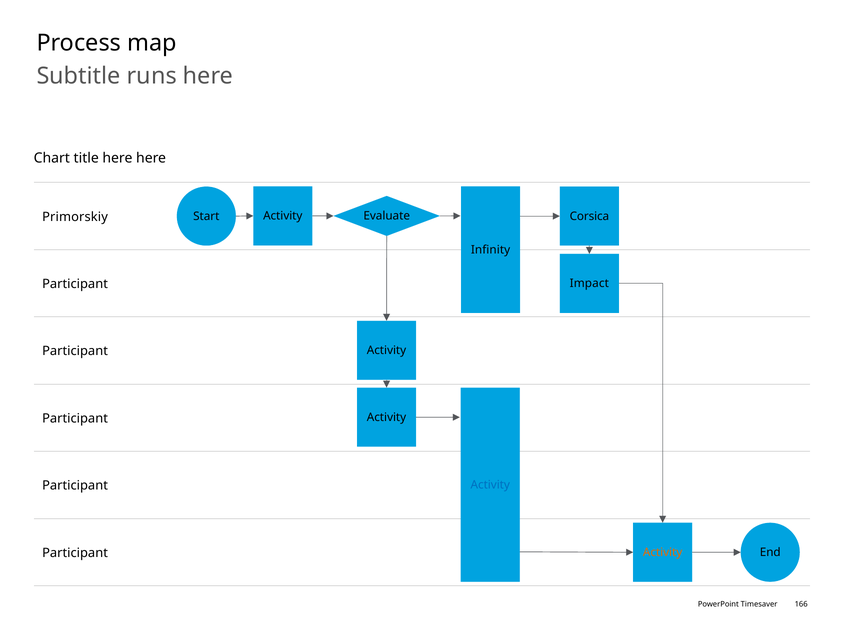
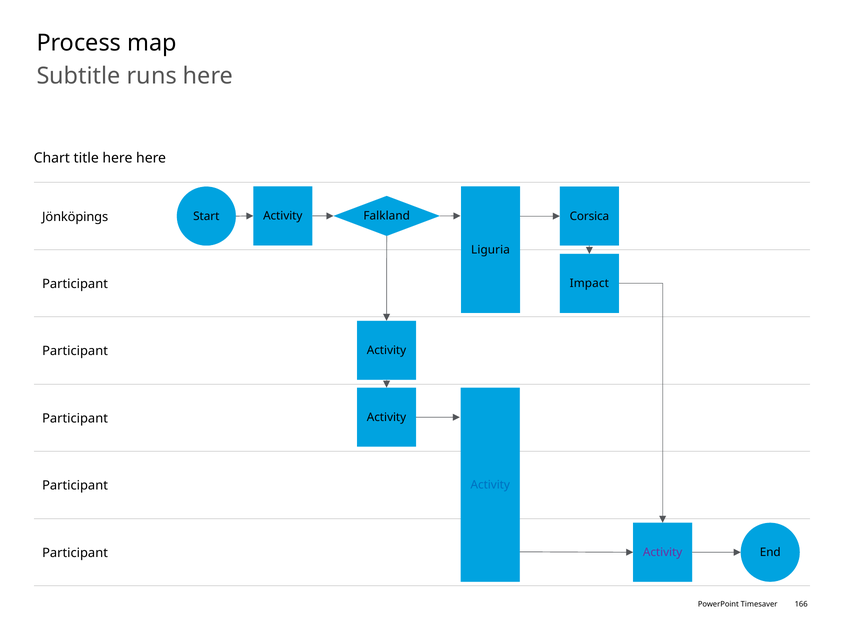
Evaluate: Evaluate -> Falkland (387, 216)
Primorskiy: Primorskiy -> Jönköpings (75, 217)
Infinity: Infinity -> Liguria (491, 250)
Activity colour: orange -> purple (663, 552)
